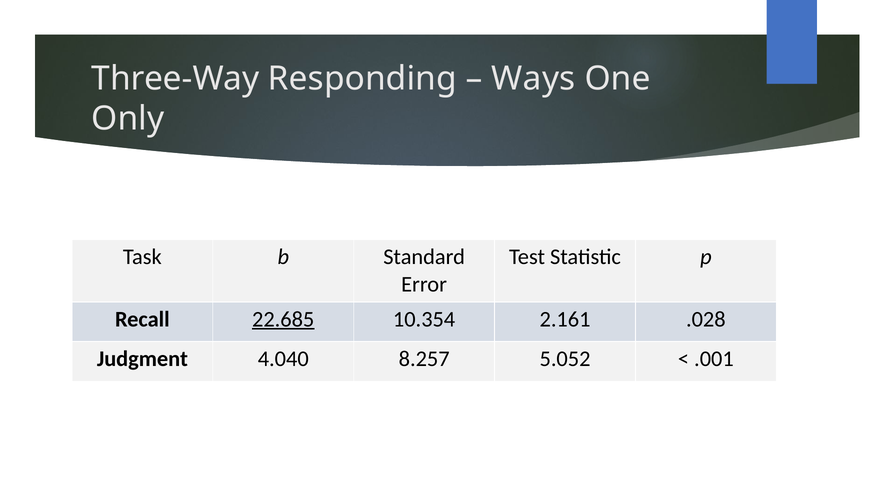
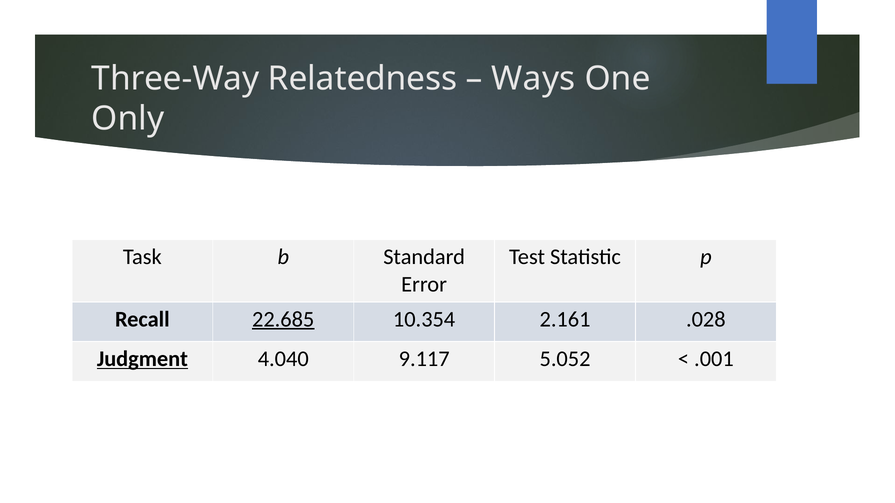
Responding: Responding -> Relatedness (363, 79)
Judgment underline: none -> present (142, 359)
8.257: 8.257 -> 9.117 (424, 359)
